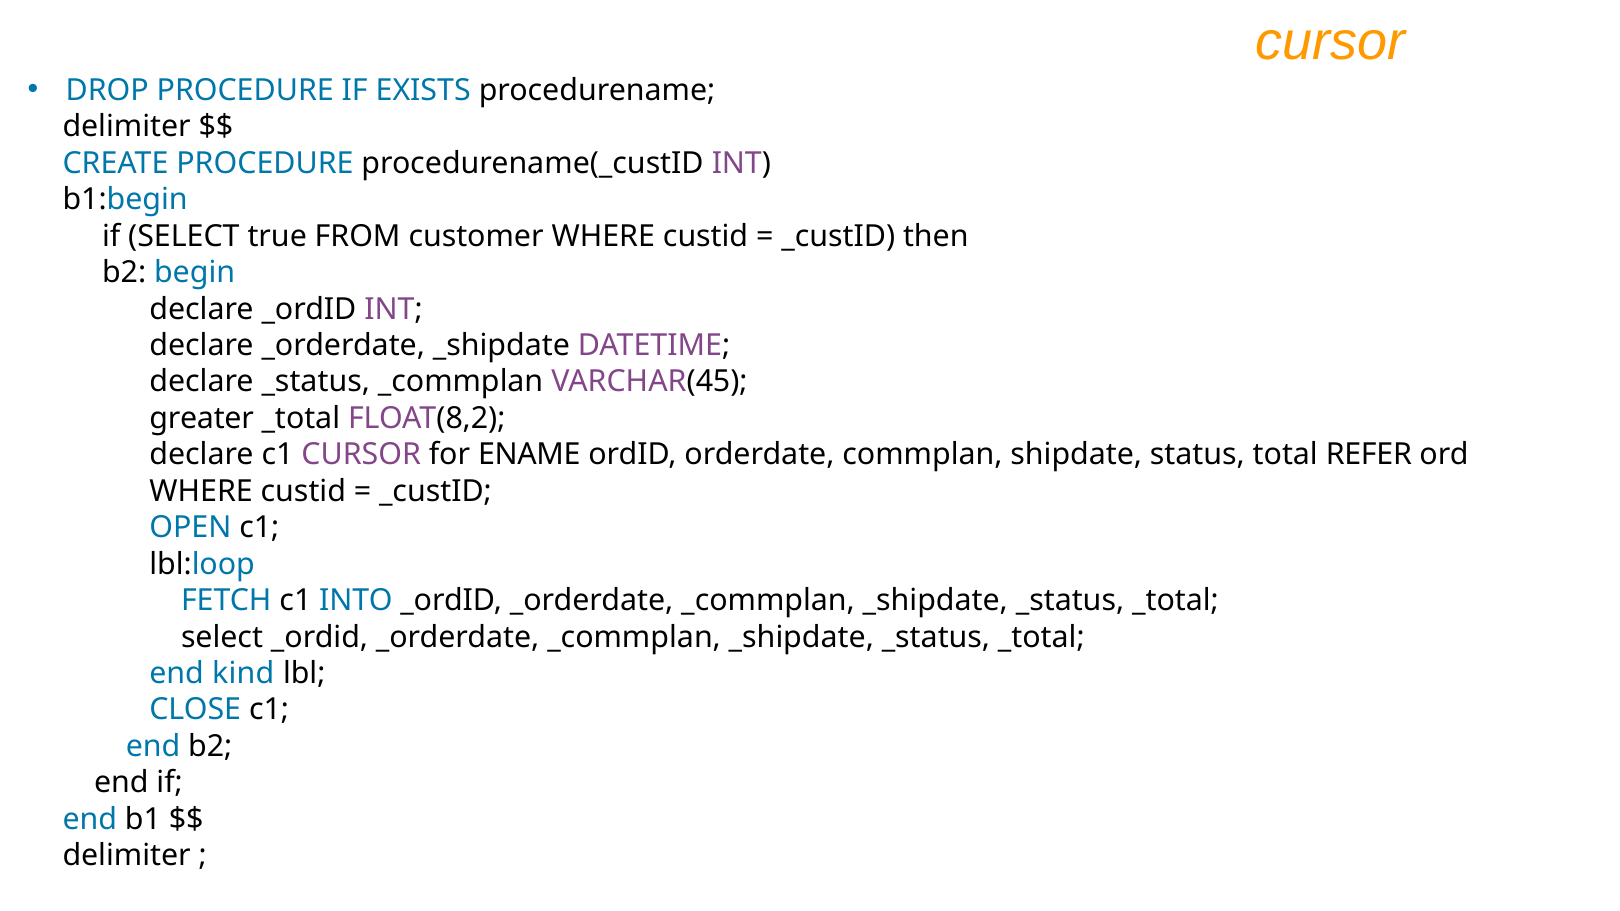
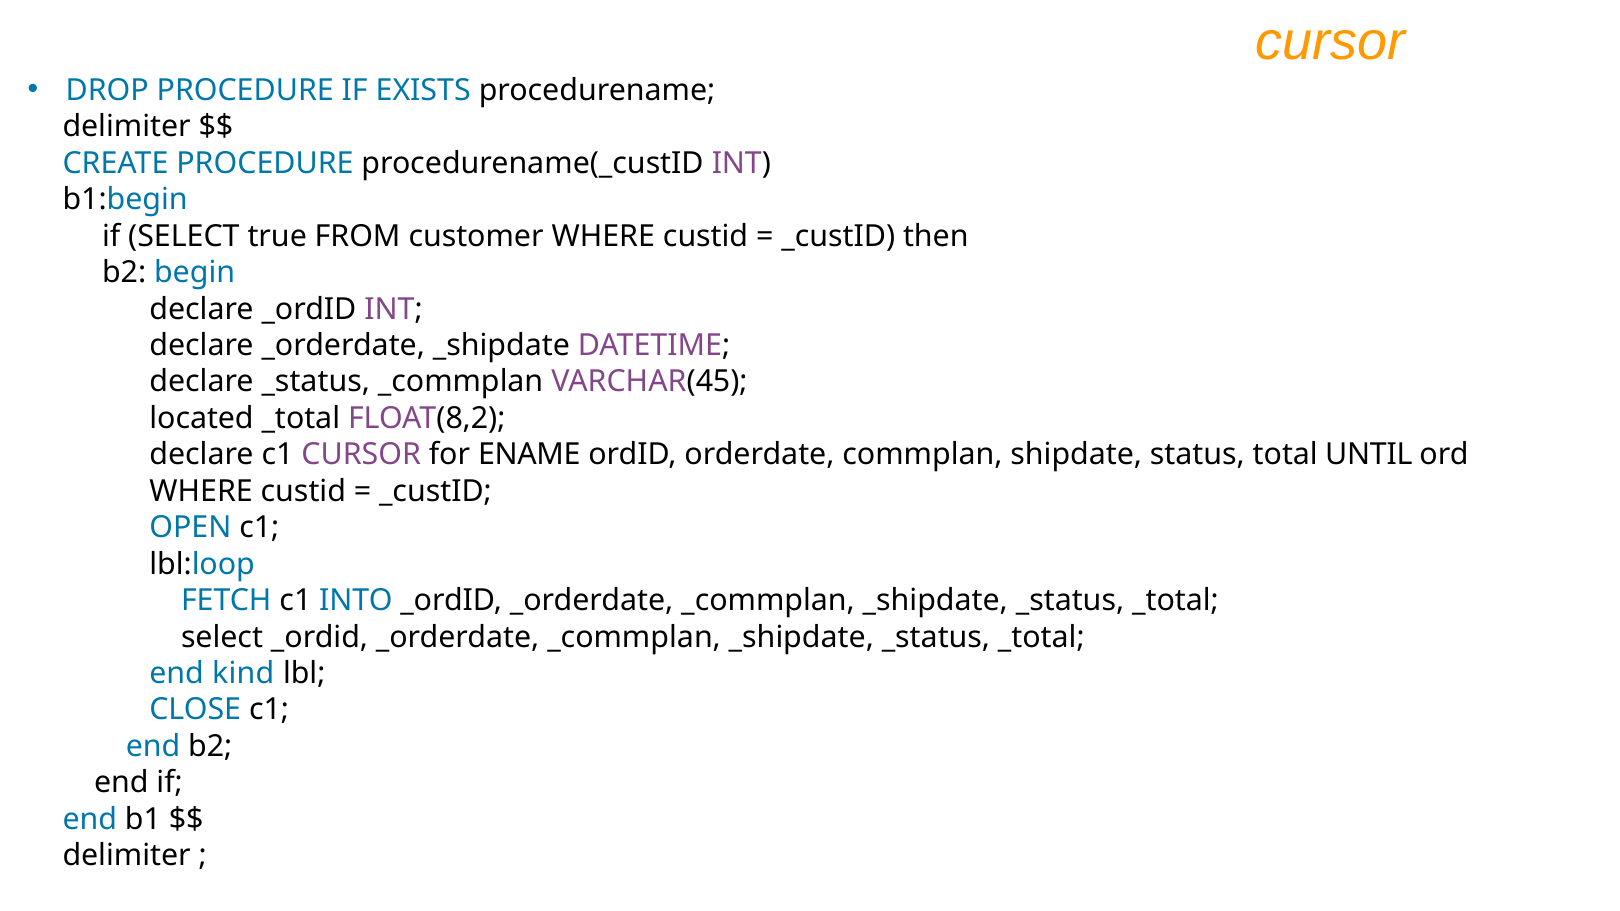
greater: greater -> located (202, 419)
REFER: REFER -> UNTIL (1369, 455)
